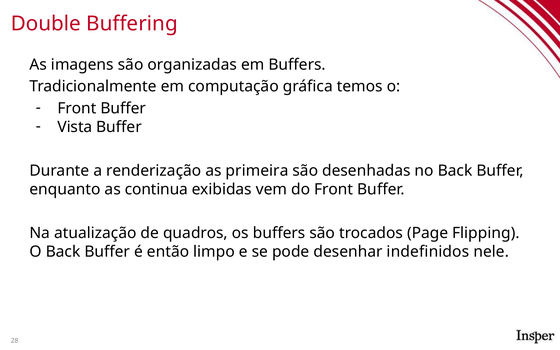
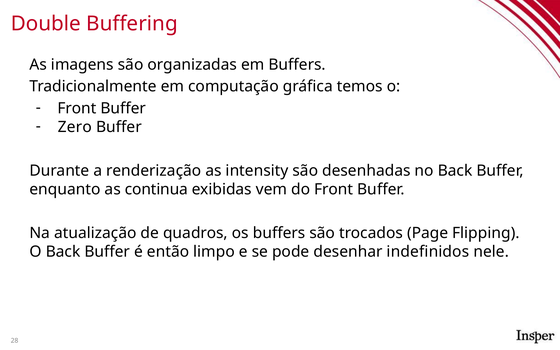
Vista: Vista -> Zero (75, 127)
primeira: primeira -> intensity (257, 171)
